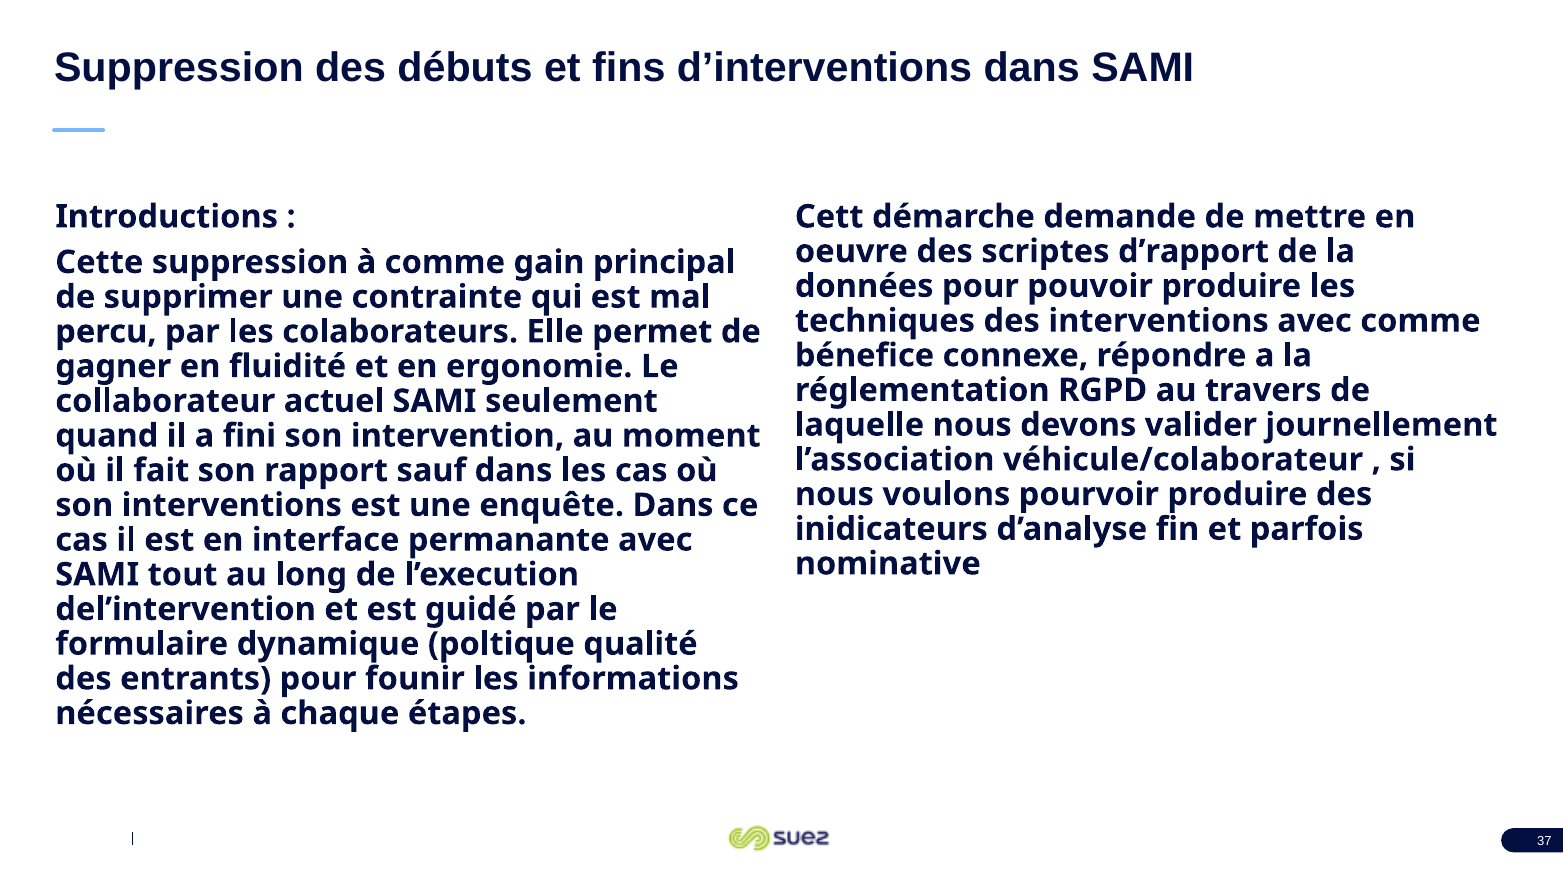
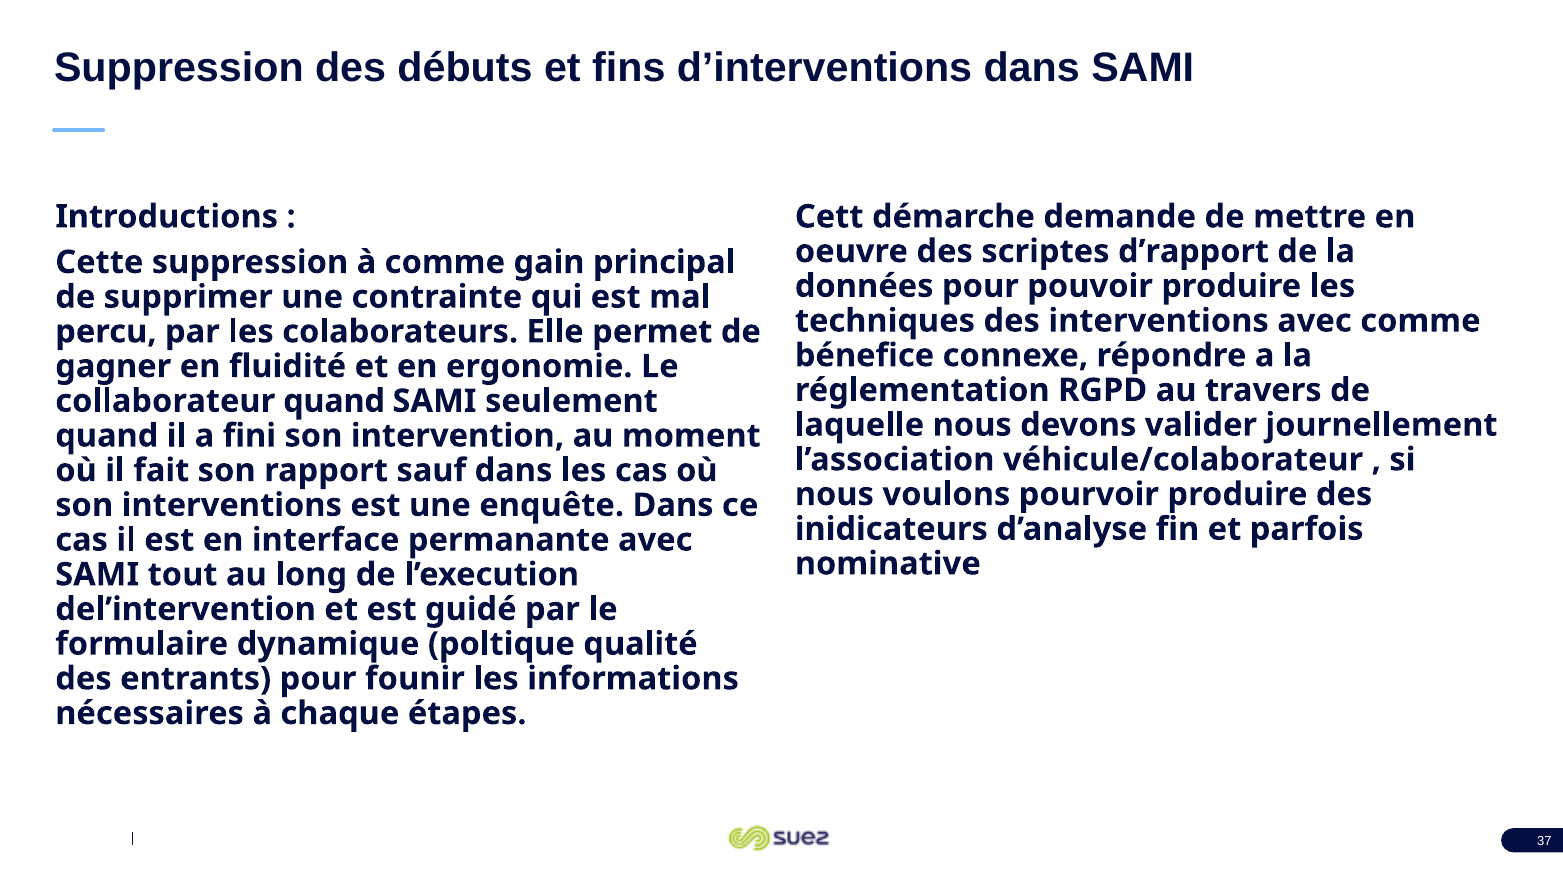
collaborateur actuel: actuel -> quand (334, 401)
